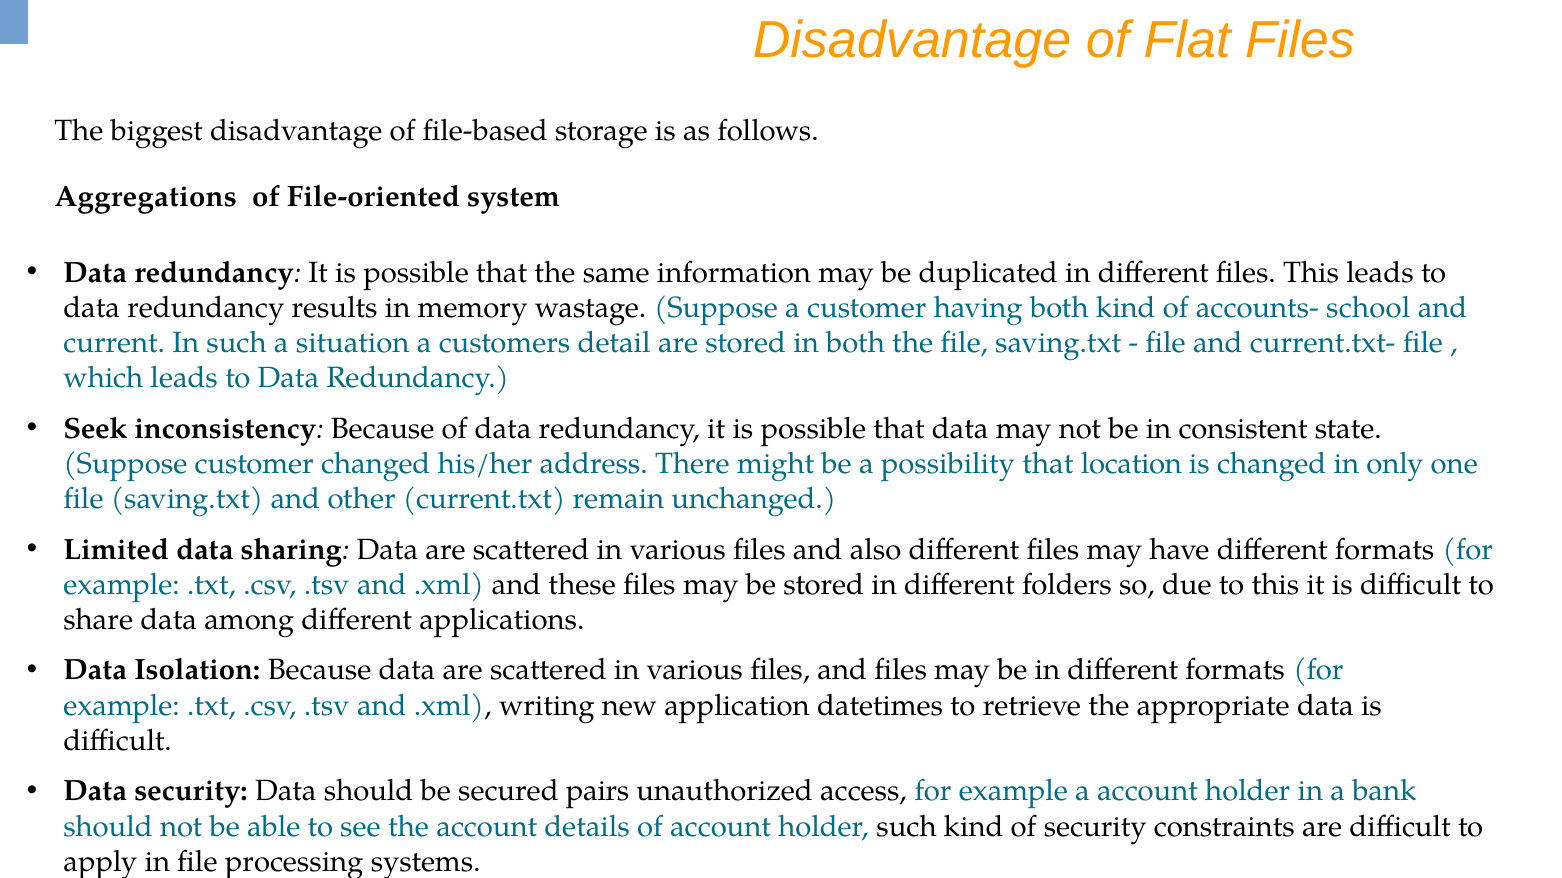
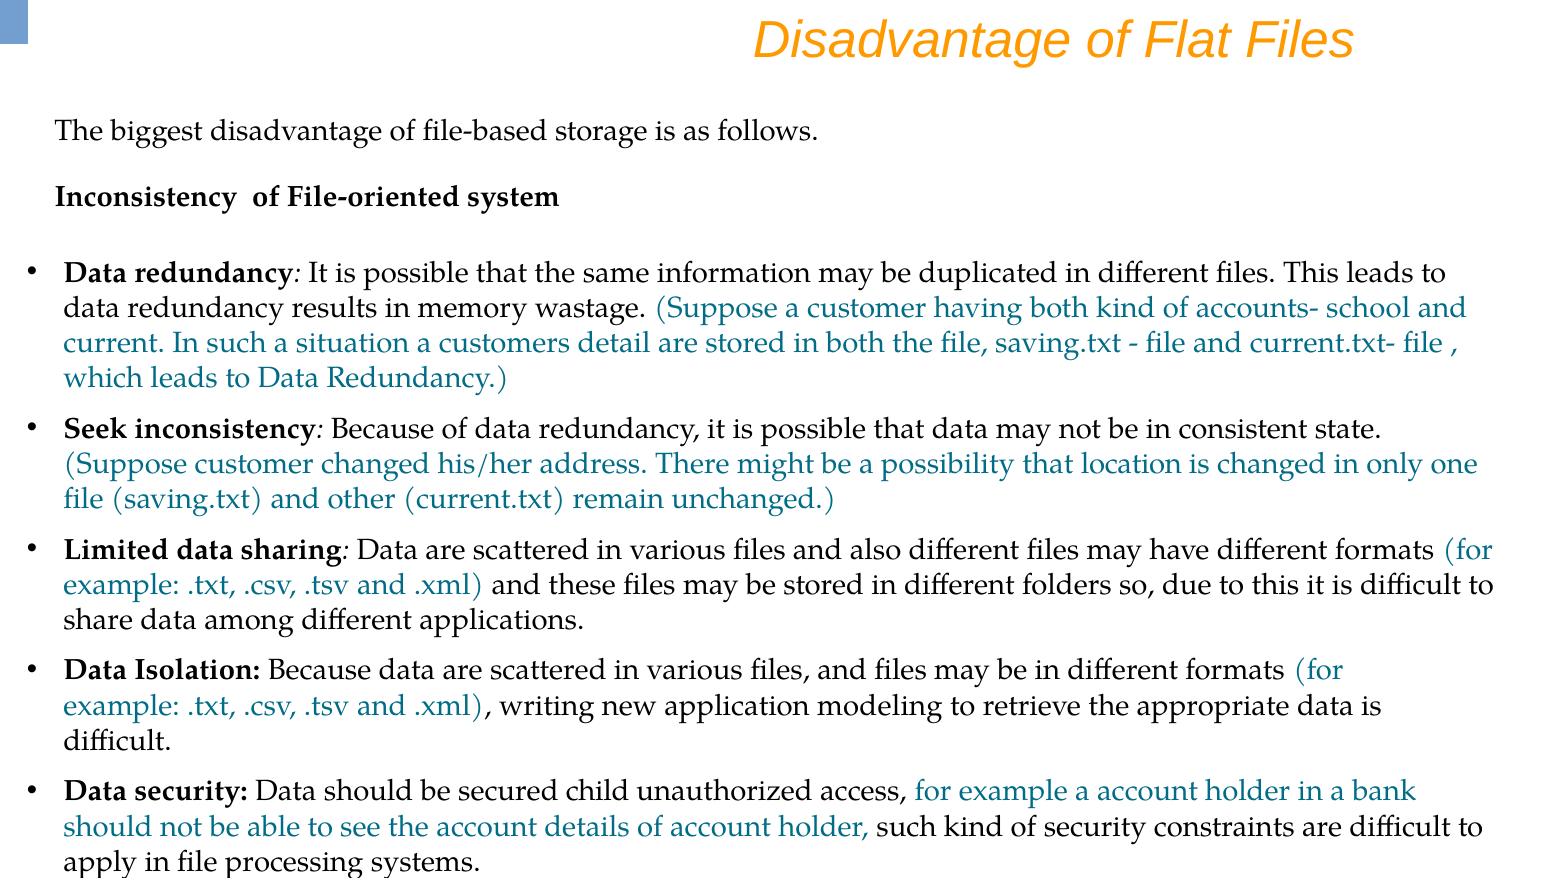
Aggregations: Aggregations -> Inconsistency (146, 197)
datetimes: datetimes -> modeling (880, 706)
pairs: pairs -> child (598, 792)
